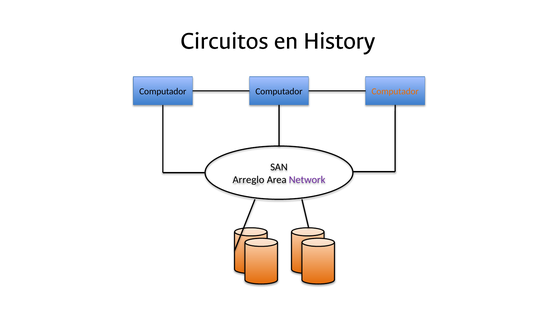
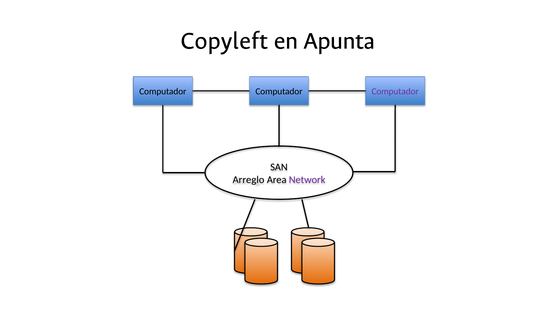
Circuitos: Circuitos -> Copyleft (224, 40)
History: History -> Apunta (339, 40)
Computador colour: orange -> purple (395, 91)
